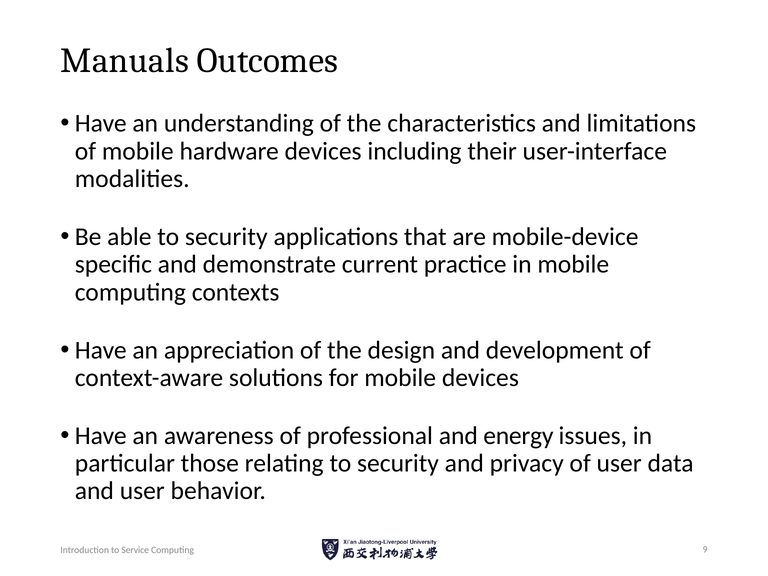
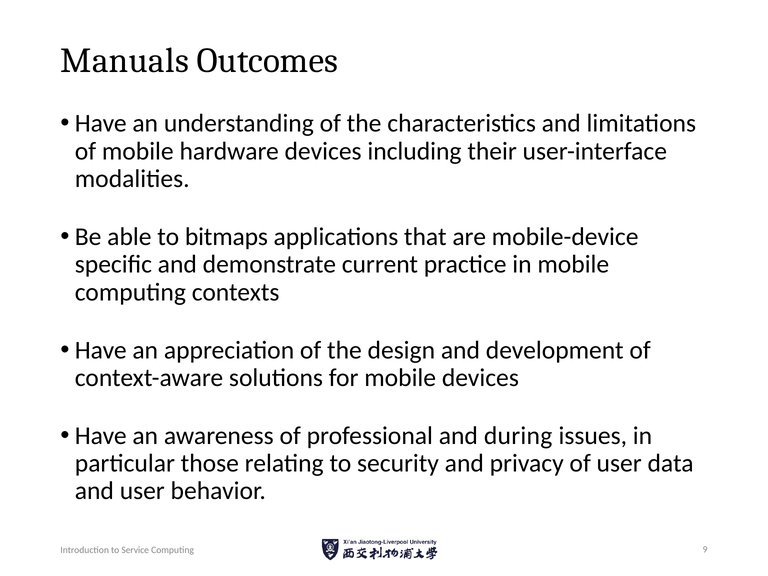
able to security: security -> bitmaps (226, 237)
energy: energy -> during (518, 436)
